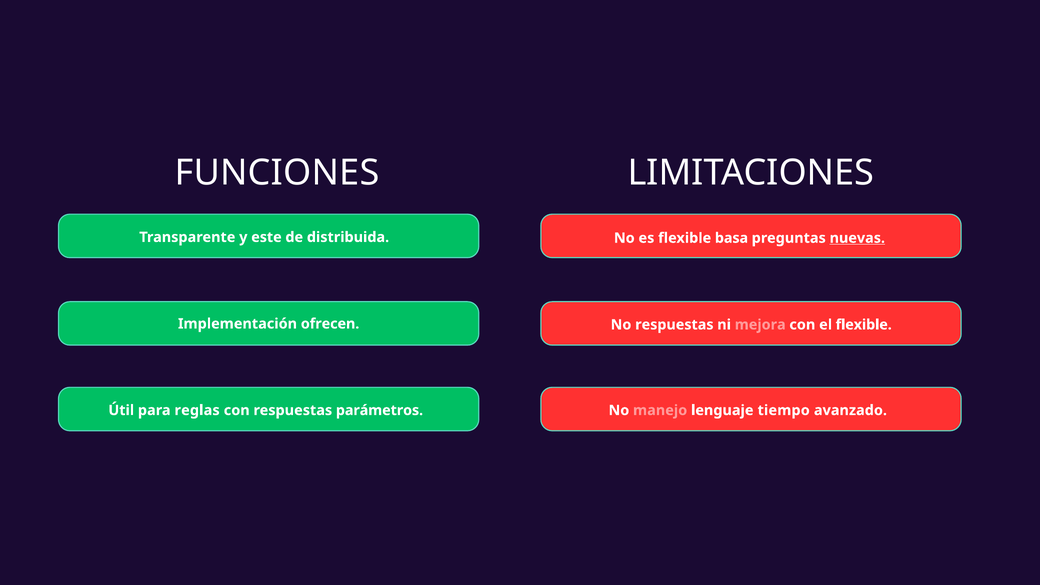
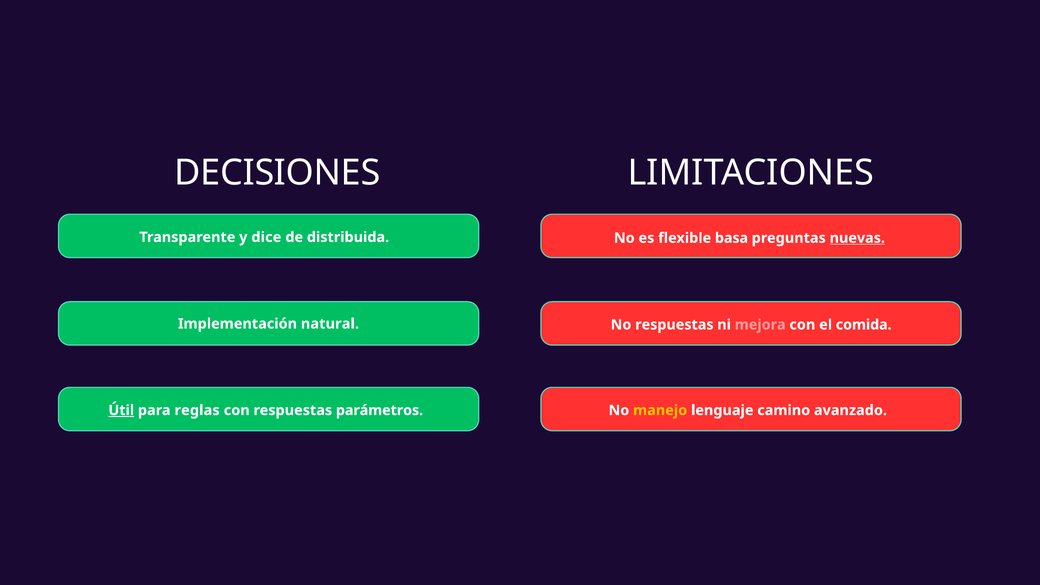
FUNCIONES: FUNCIONES -> DECISIONES (277, 173)
este: este -> dice (266, 237)
ofrecen: ofrecen -> natural (330, 324)
el flexible: flexible -> comida (864, 325)
Útil underline: none -> present (121, 410)
manejo colour: pink -> yellow (660, 410)
tiempo: tiempo -> camino (784, 410)
